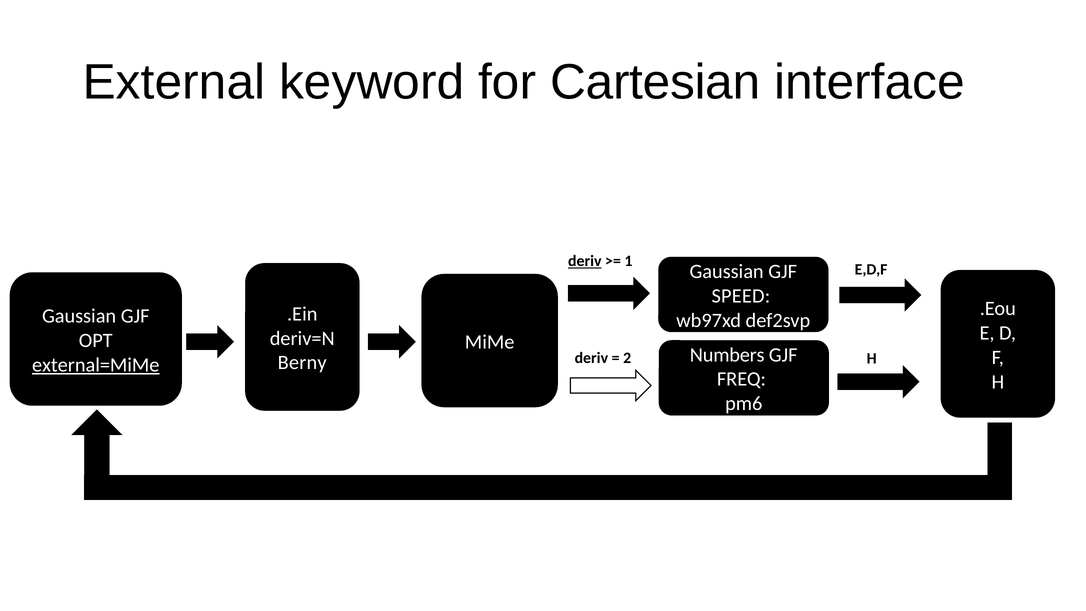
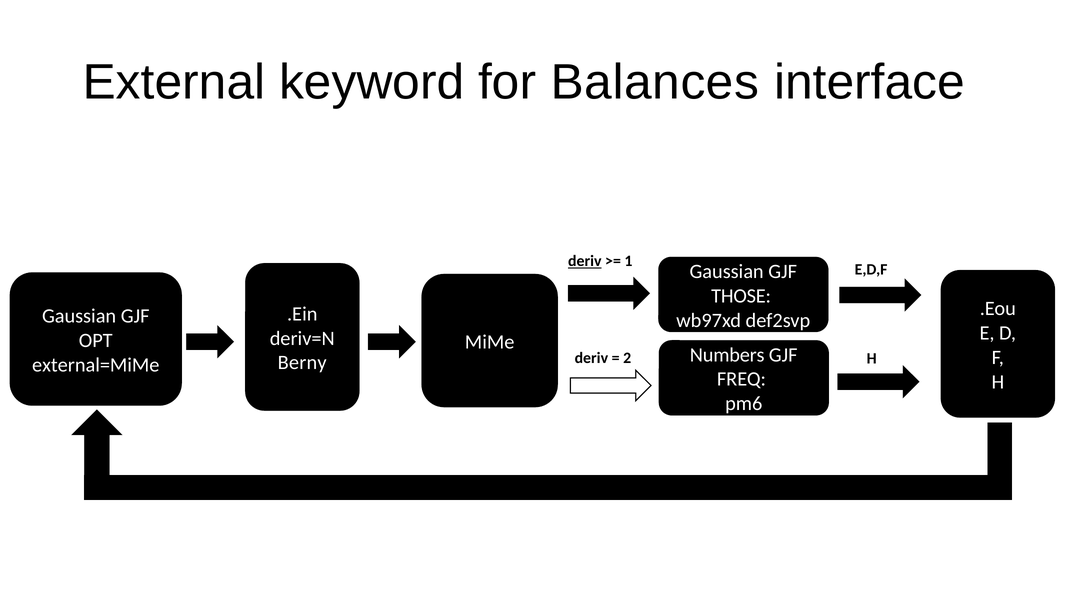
Cartesian: Cartesian -> Balances (655, 82)
SPEED: SPEED -> THOSE (741, 296)
external=MiMe underline: present -> none (96, 365)
